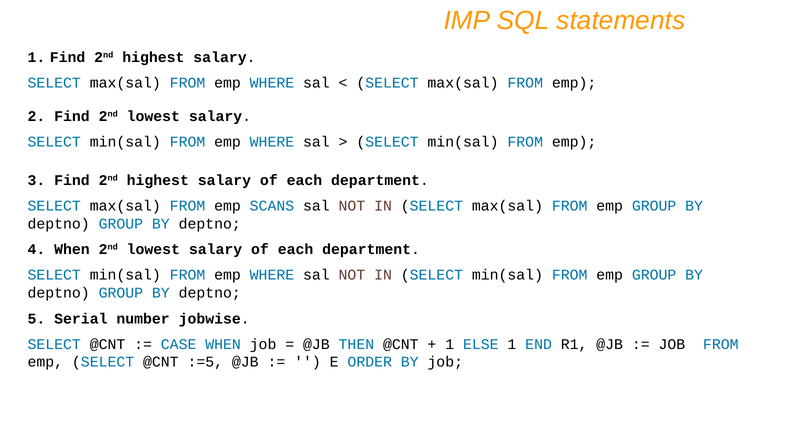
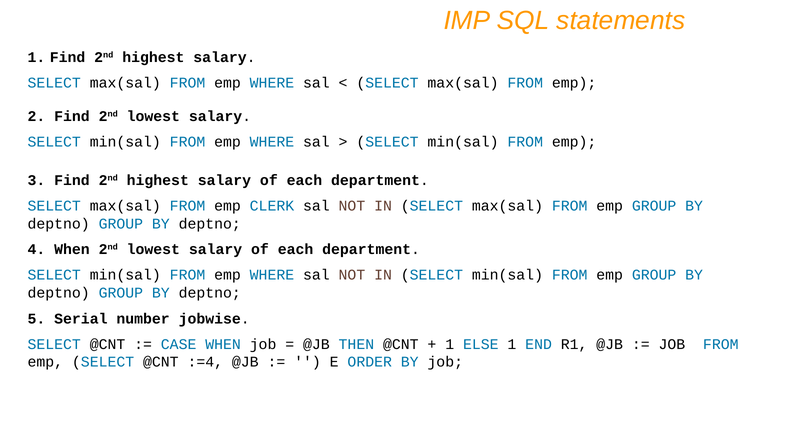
SCANS: SCANS -> CLERK (272, 206)
:=5: :=5 -> :=4 (205, 362)
